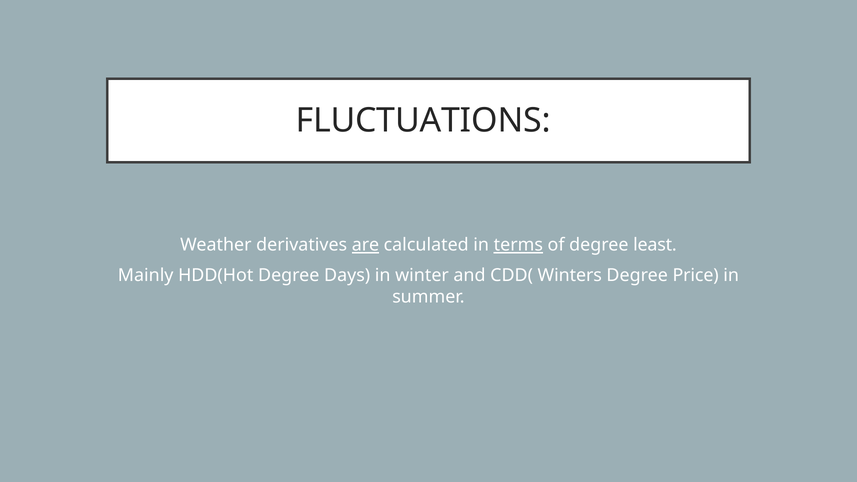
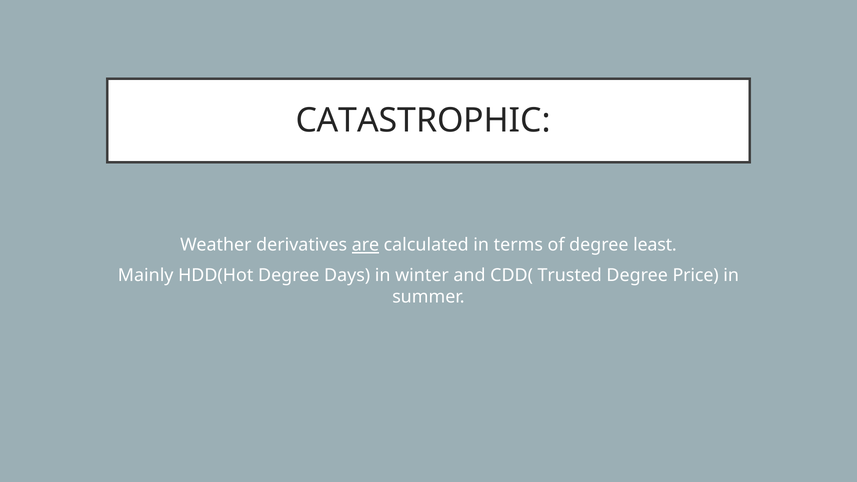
FLUCTUATIONS: FLUCTUATIONS -> CATASTROPHIC (423, 120)
terms underline: present -> none (518, 245)
Winters: Winters -> Trusted (570, 275)
